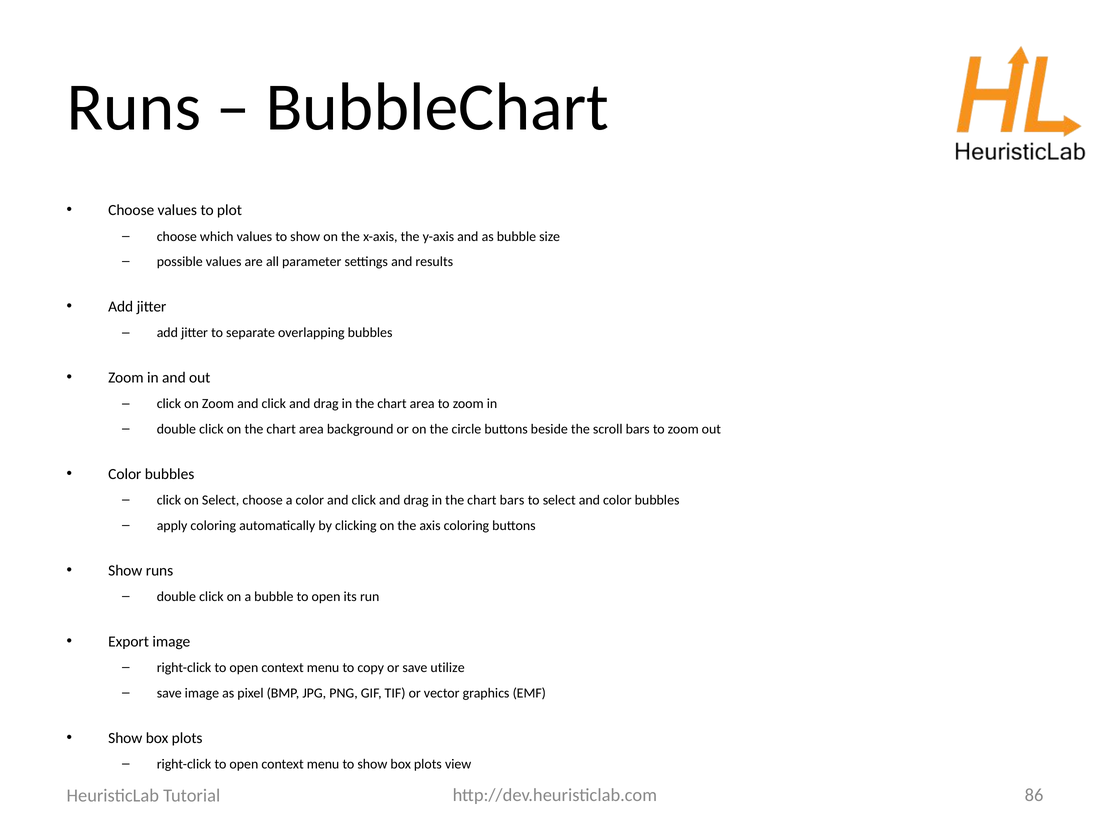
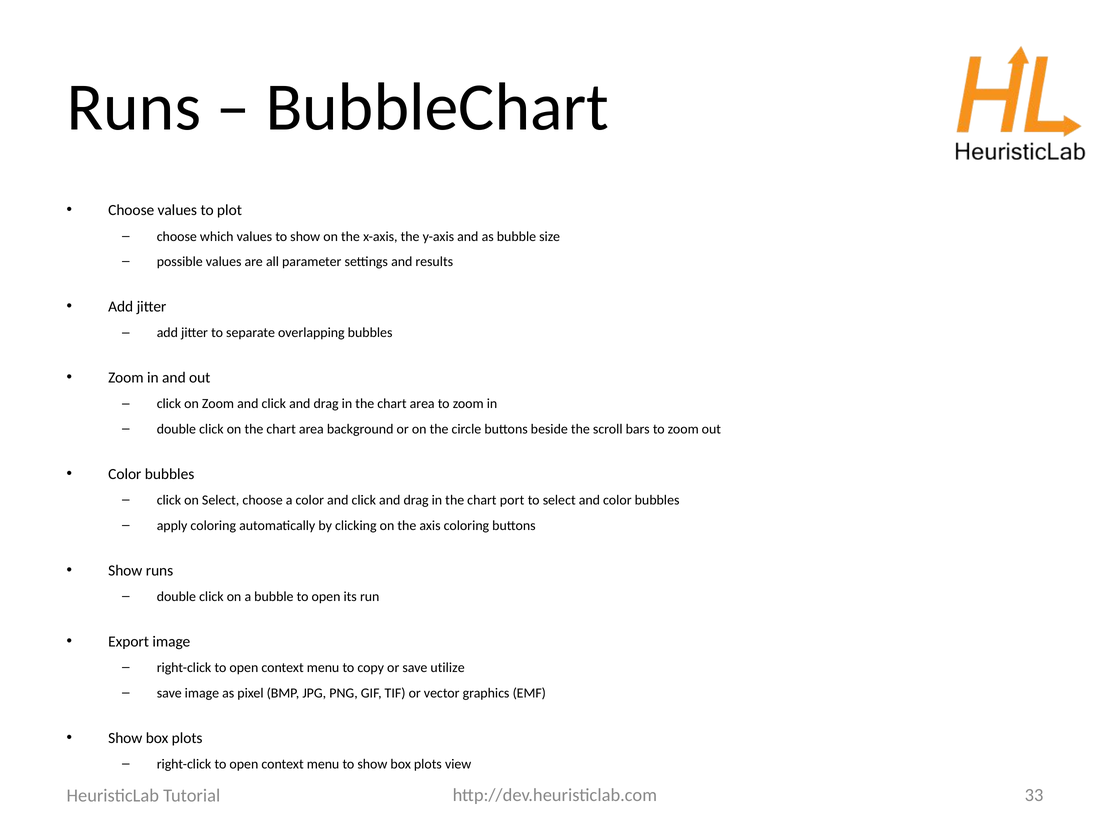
chart bars: bars -> port (512, 500)
86: 86 -> 33 (1034, 795)
